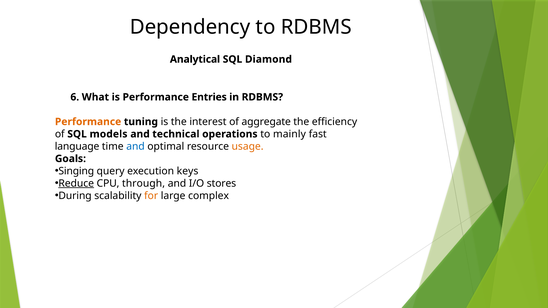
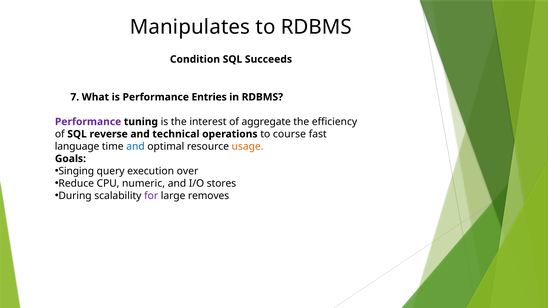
Dependency: Dependency -> Manipulates (190, 27)
Analytical: Analytical -> Condition (195, 59)
Diamond: Diamond -> Succeeds (268, 59)
6: 6 -> 7 (75, 97)
Performance colour: orange -> purple (88, 122)
models: models -> reverse (109, 134)
mainly: mainly -> course (289, 134)
keys: keys -> over (188, 171)
Reduce underline: present -> none (76, 183)
through: through -> numeric (144, 183)
for colour: orange -> purple (151, 196)
complex: complex -> removes (209, 196)
